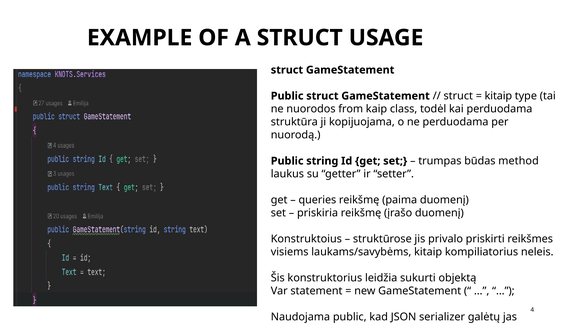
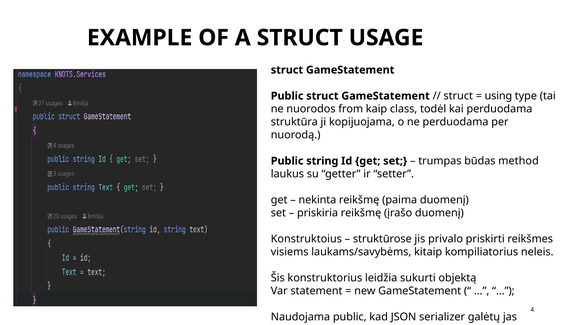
kitaip: kitaip -> using (498, 96)
queries: queries -> nekinta (317, 200)
